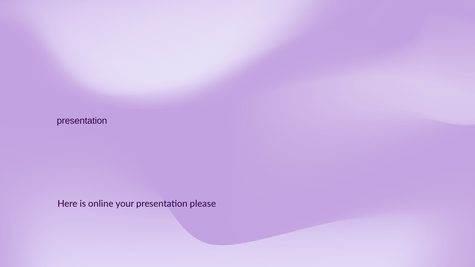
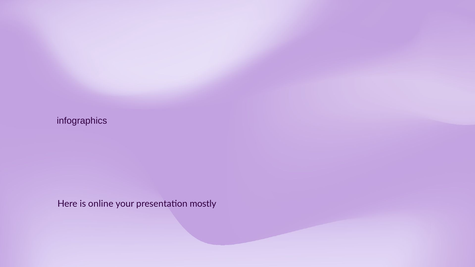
presentation: presentation -> infographics (82, 121)
please: please -> mostly (203, 204)
